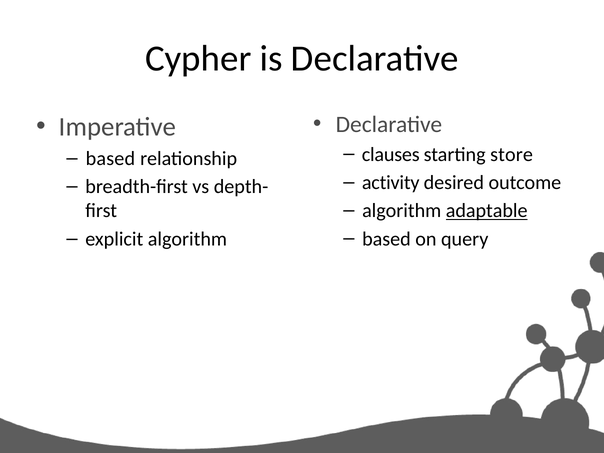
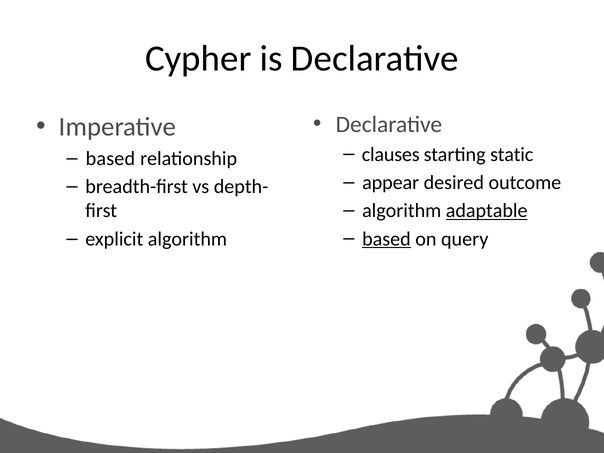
store: store -> static (512, 154)
activity: activity -> appear (391, 183)
based underline: none -> present (386, 239)
